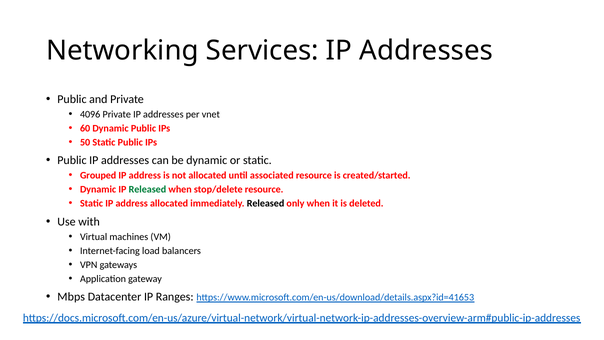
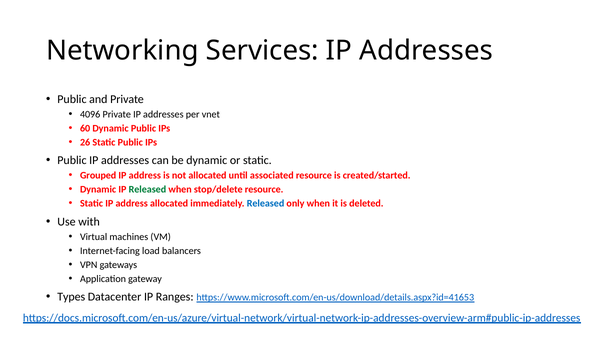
50: 50 -> 26 (85, 142)
Released colour: black -> blue (266, 203)
Mbps: Mbps -> Types (71, 297)
